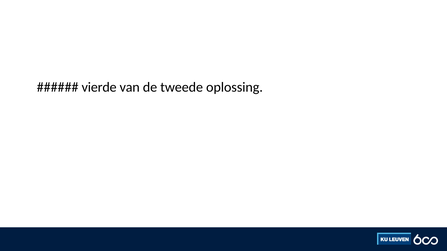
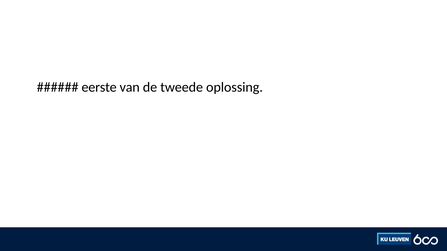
vierde: vierde -> eerste (99, 87)
